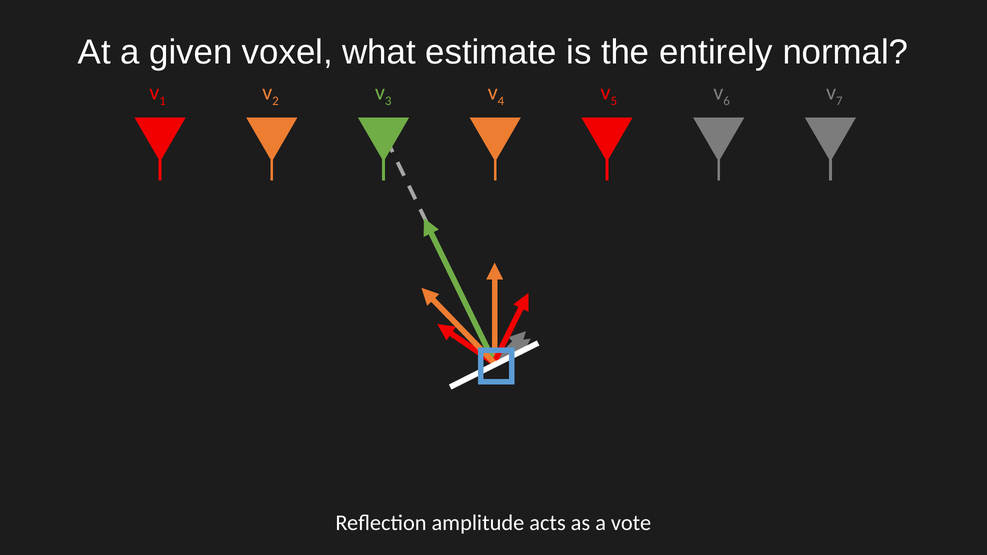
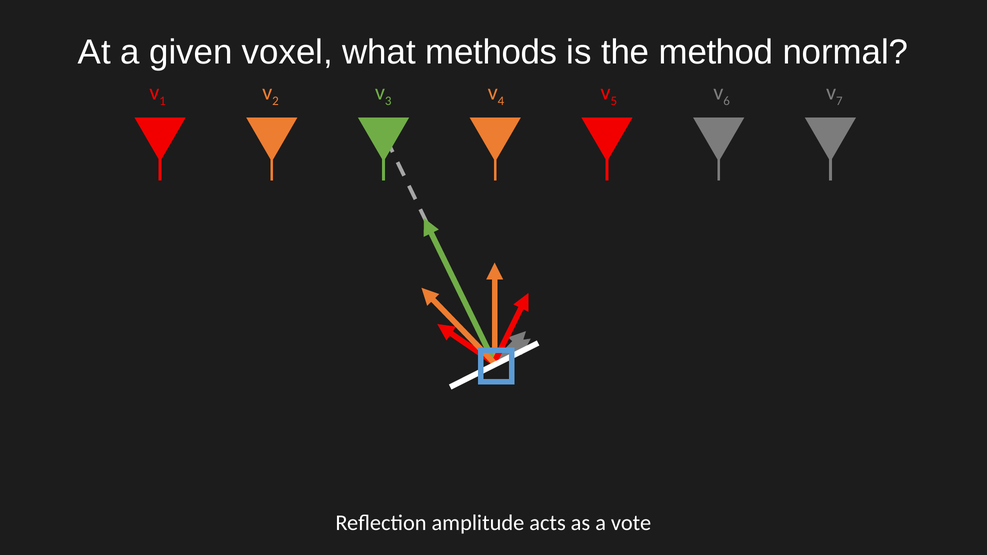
estimate: estimate -> methods (491, 52)
entirely: entirely -> method (716, 52)
